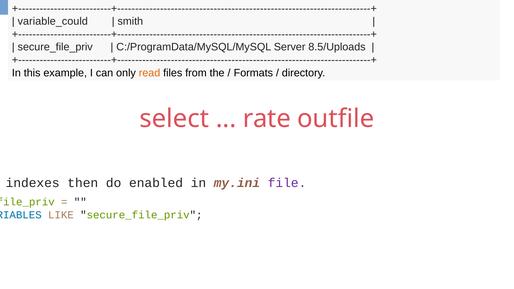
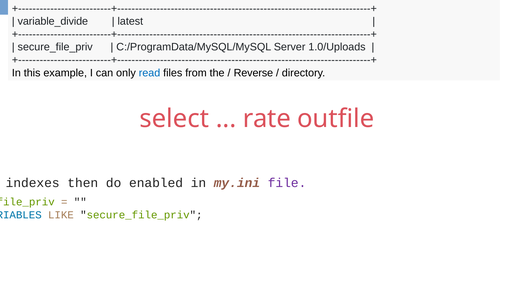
variable_could: variable_could -> variable_divide (53, 21)
smith: smith -> latest (130, 21)
8.5/Uploads: 8.5/Uploads -> 1.0/Uploads (337, 47)
read colour: orange -> blue (150, 73)
Formats: Formats -> Reverse (253, 73)
